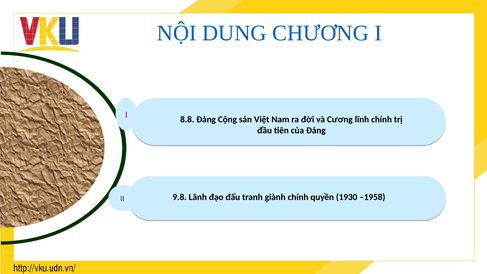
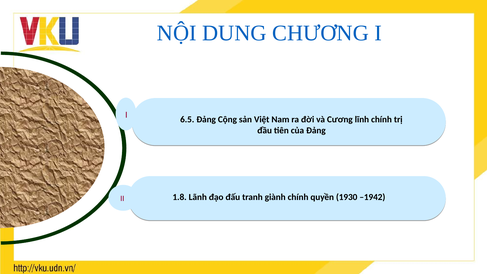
8.8: 8.8 -> 6.5 (187, 119)
9.8: 9.8 -> 1.8 (180, 197)
–1958: –1958 -> –1942 (372, 197)
